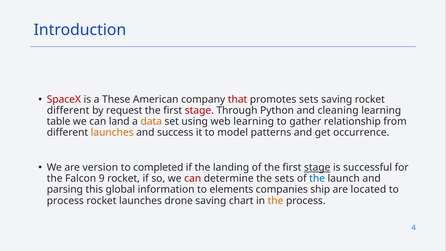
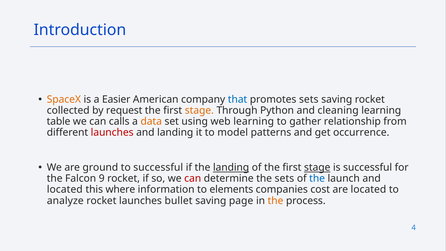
SpaceX colour: red -> orange (64, 99)
These: These -> Easier (116, 99)
that colour: red -> blue (238, 99)
different: different -> collected (68, 110)
stage colour: red -> orange (199, 110)
land: land -> calls (119, 121)
launches colour: orange -> red (112, 132)
and success: success -> landing (175, 132)
version: version -> ground (100, 167)
to completed: completed -> successful (158, 167)
landing underline: none -> present (231, 167)
parsing: parsing -> located (65, 190)
global: global -> where (120, 190)
ship: ship -> cost (320, 190)
process: process -> analyze (65, 201)
drone: drone -> bullet (179, 201)
chart: chart -> page (241, 201)
